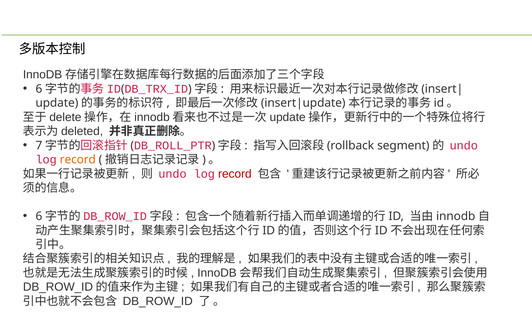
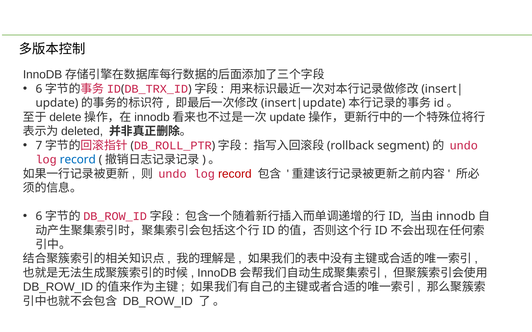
record colour: orange -> blue (78, 160)
